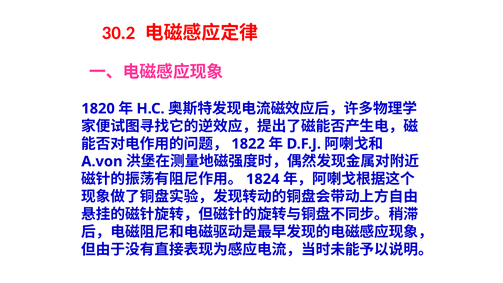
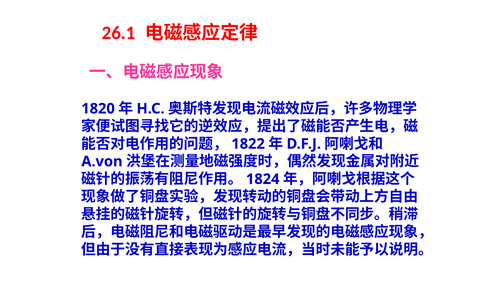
30.2: 30.2 -> 26.1 (119, 33)
